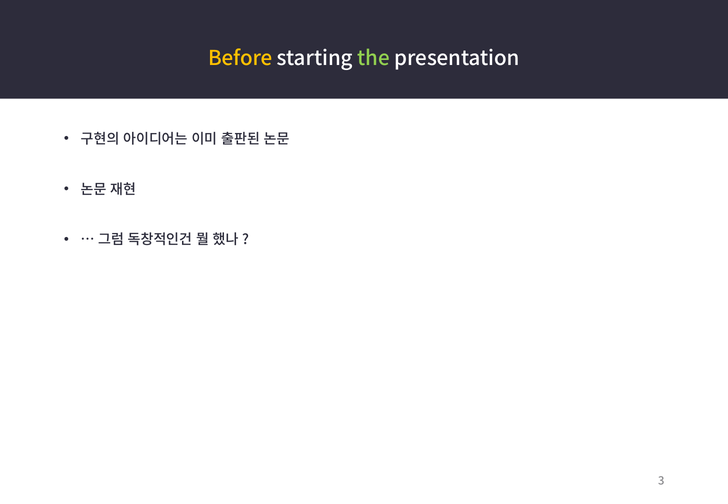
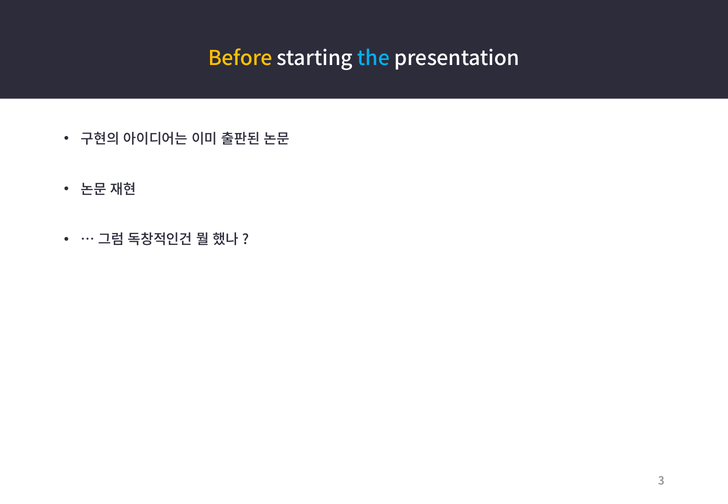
the colour: light green -> light blue (374, 58)
